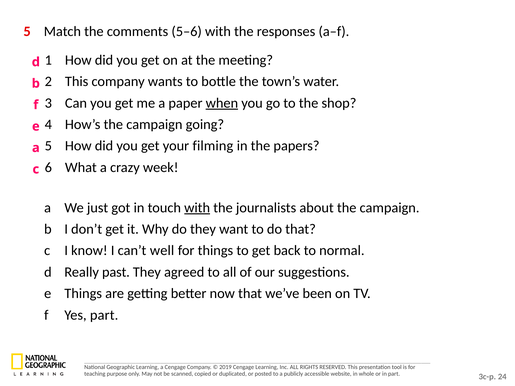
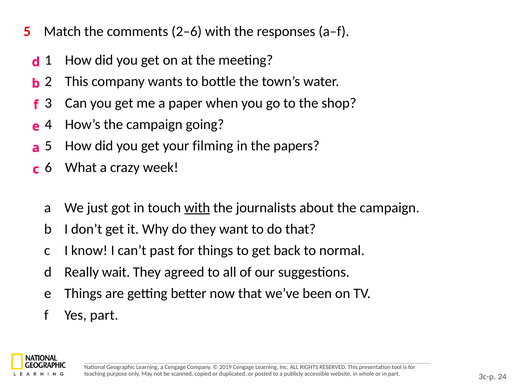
5–6: 5–6 -> 2–6 (187, 31)
when underline: present -> none (222, 103)
well: well -> past (162, 251)
past: past -> wait (116, 272)
